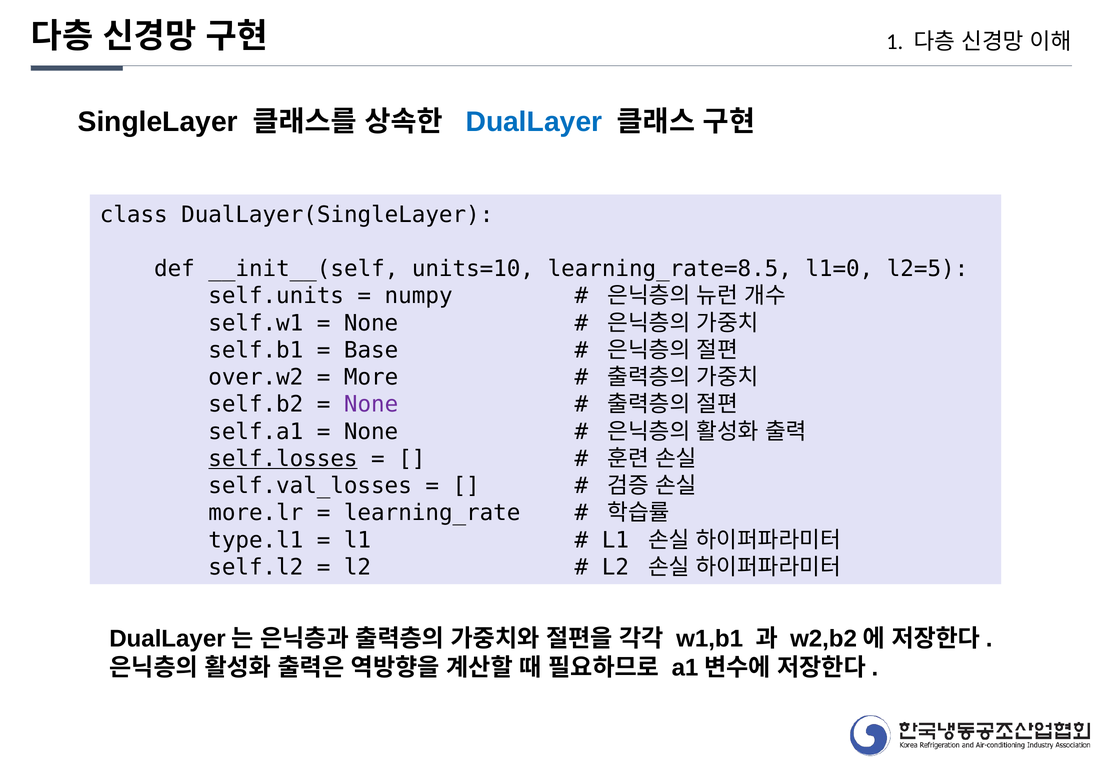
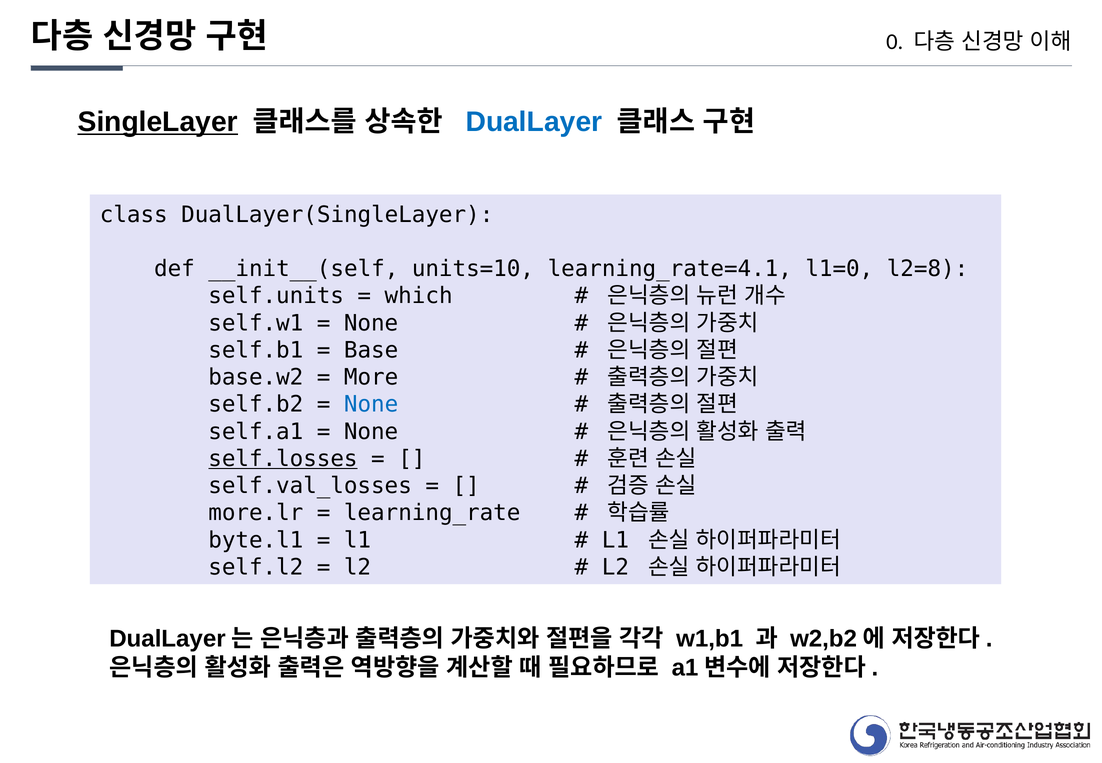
1: 1 -> 0 (895, 42)
SingleLayer underline: none -> present (158, 122)
learning_rate=8.5: learning_rate=8.5 -> learning_rate=4.1 (670, 269)
l2=5: l2=5 -> l2=8 (928, 269)
numpy: numpy -> which (419, 296)
over.w2: over.w2 -> base.w2 (256, 377)
None colour: purple -> blue (371, 404)
type.l1: type.l1 -> byte.l1 (256, 540)
